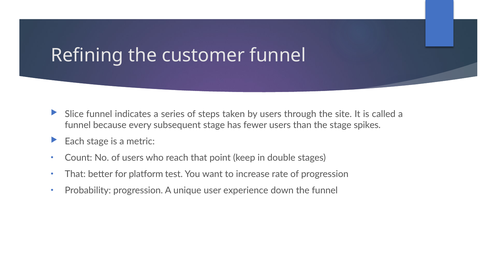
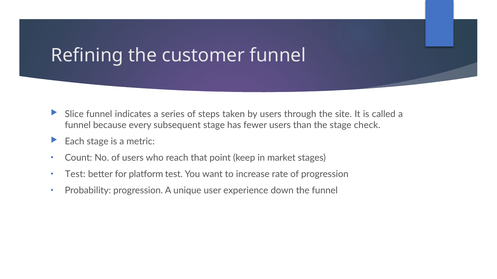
spikes: spikes -> check (367, 125)
double: double -> market (281, 158)
That: That -> Test (75, 175)
